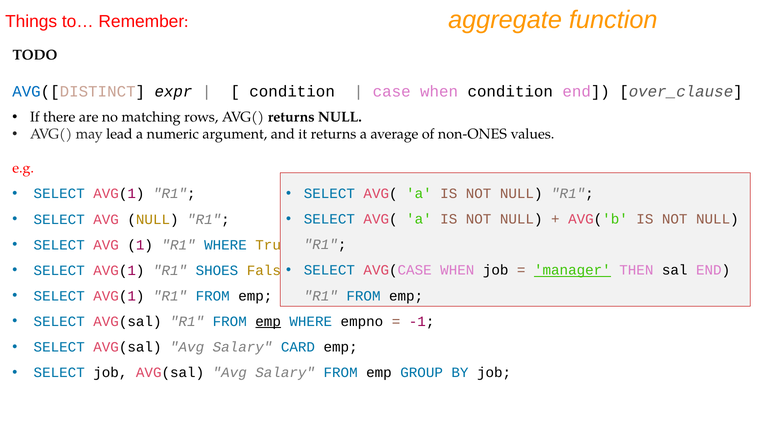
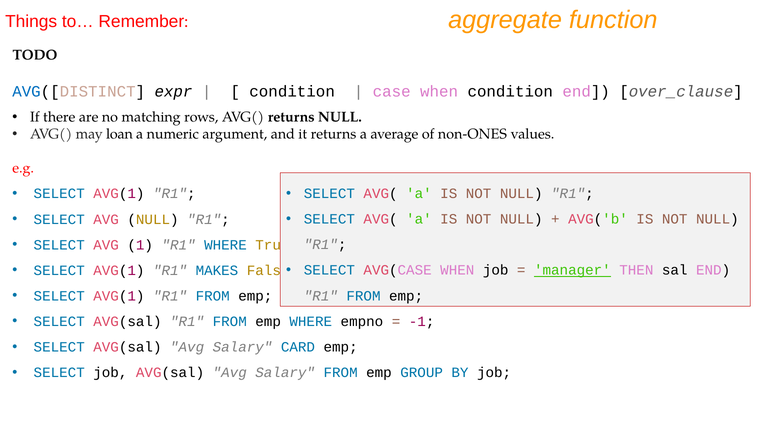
lead: lead -> loan (119, 134)
SHOES: SHOES -> MAKES (217, 271)
emp underline: present -> none (268, 322)
